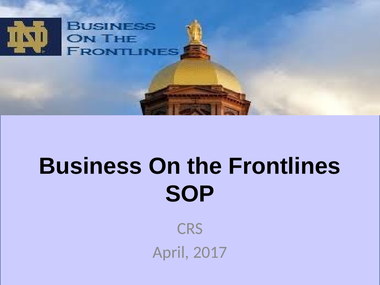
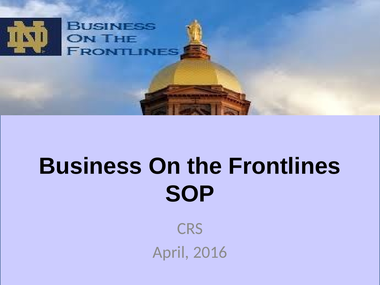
2017: 2017 -> 2016 (210, 252)
